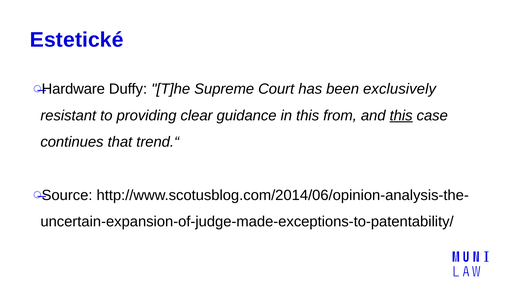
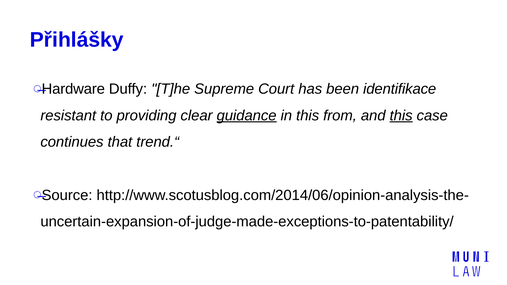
Estetické: Estetické -> Přihlášky (77, 40)
exclusively: exclusively -> identifikace (400, 89)
guidance underline: none -> present (247, 116)
